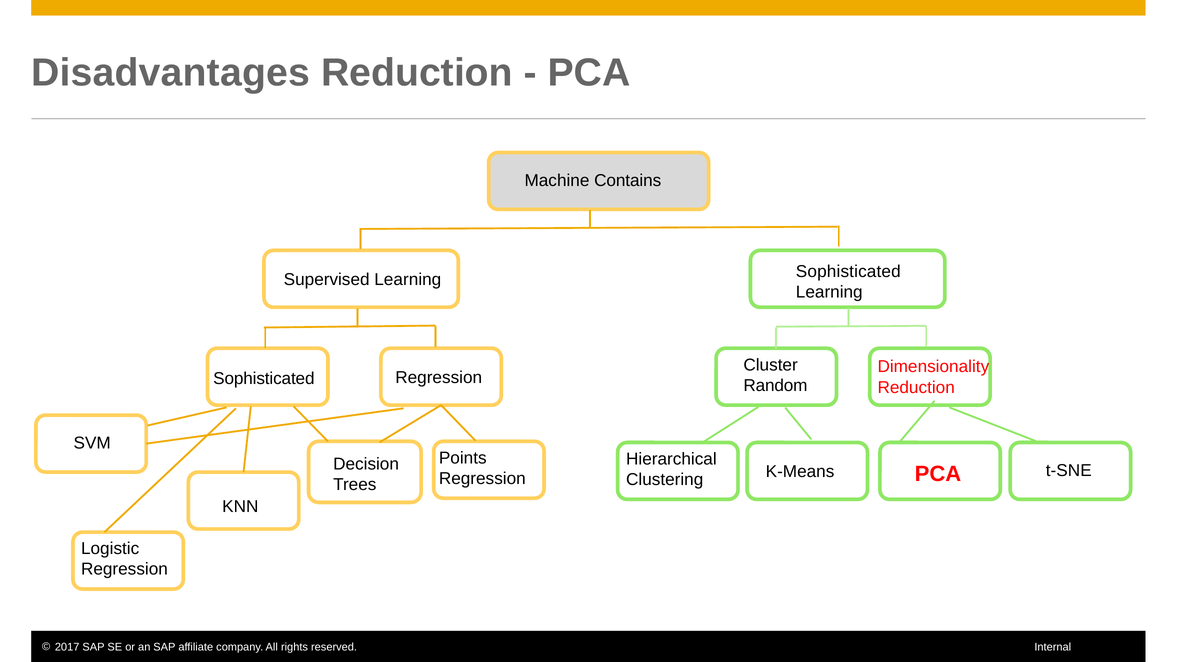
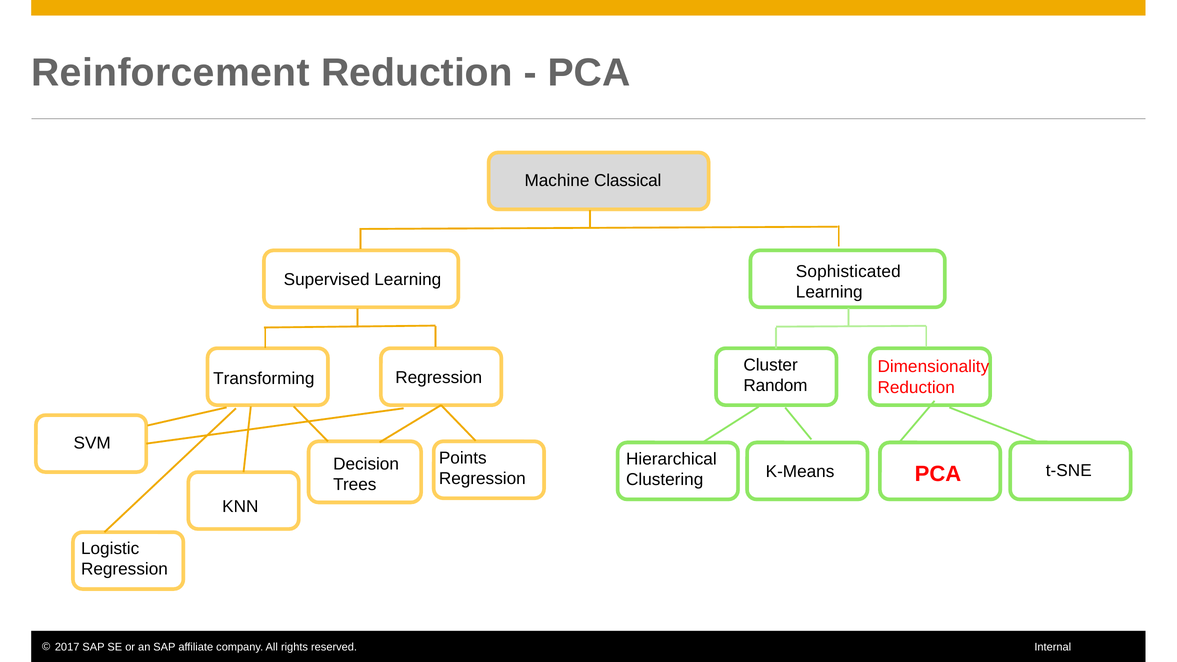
Disadvantages: Disadvantages -> Reinforcement (171, 73)
Contains: Contains -> Classical (628, 181)
Sophisticated: Sophisticated -> Transforming (264, 379)
